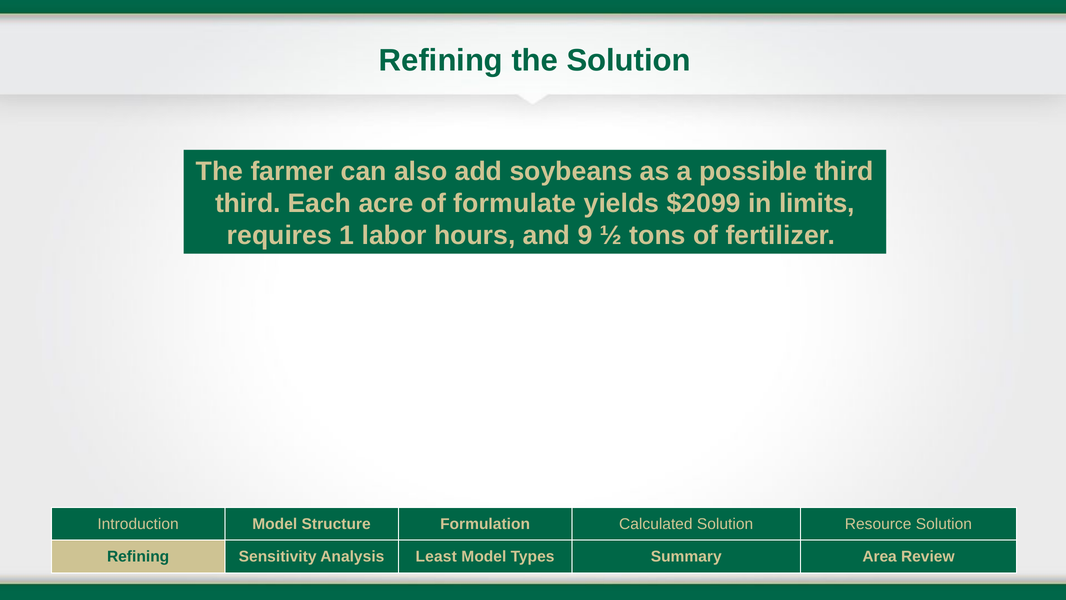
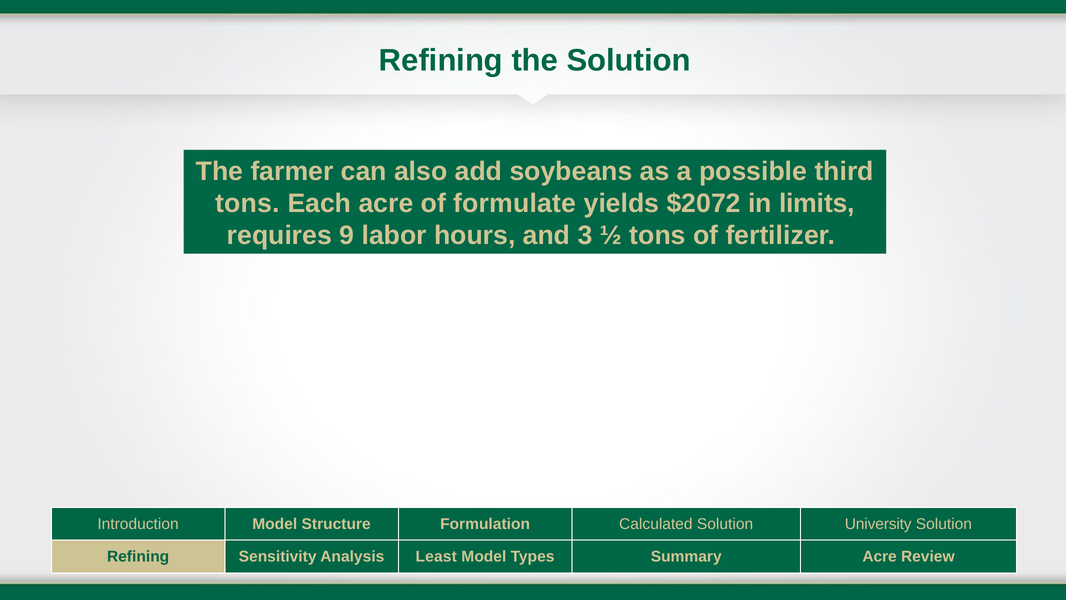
third: third -> tons (247, 204)
$2099: $2099 -> $2072 (704, 204)
1: 1 -> 9 (347, 236)
9: 9 -> 3 (585, 236)
Resource: Resource -> University (878, 524)
Summary Area: Area -> Acre (880, 556)
